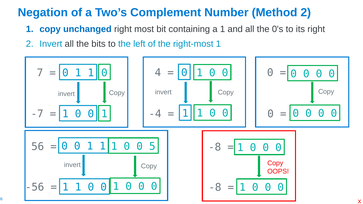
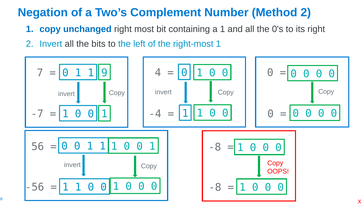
0 1 1 0: 0 -> 9 (104, 73)
5: 5 -> 1 (152, 146)
